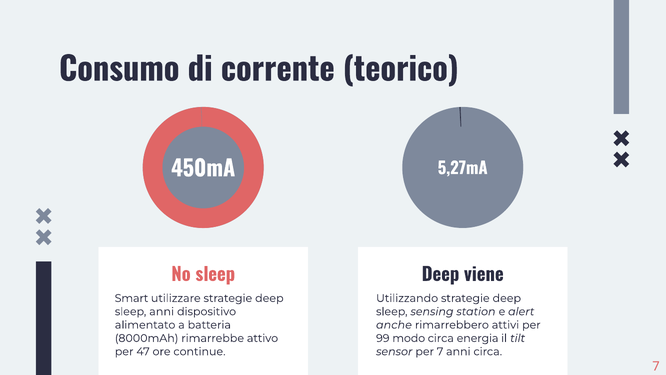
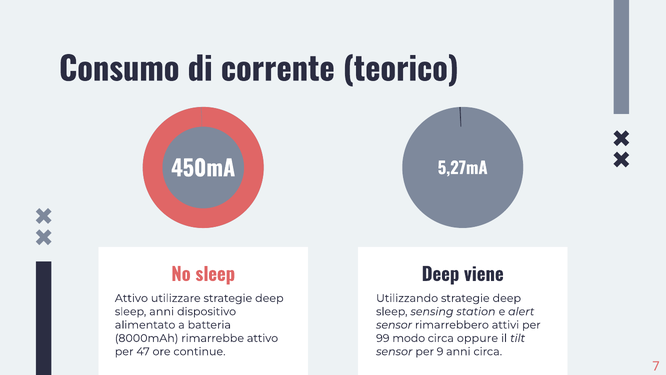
Smart: Smart -> Attivo (131, 298)
anche: anche -> sensor (394, 325)
energia: energia -> oppure (477, 338)
per 7: 7 -> 9 (440, 351)
